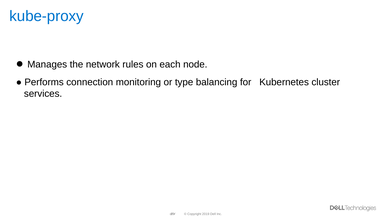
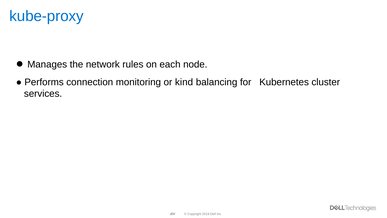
type: type -> kind (184, 82)
